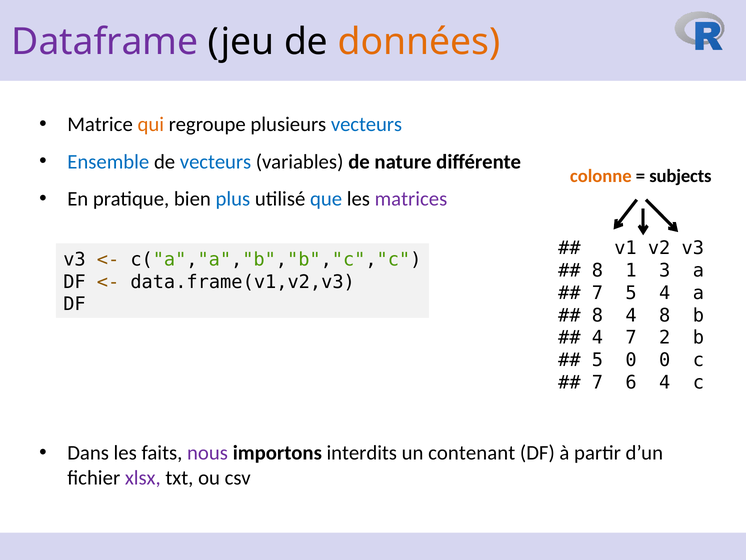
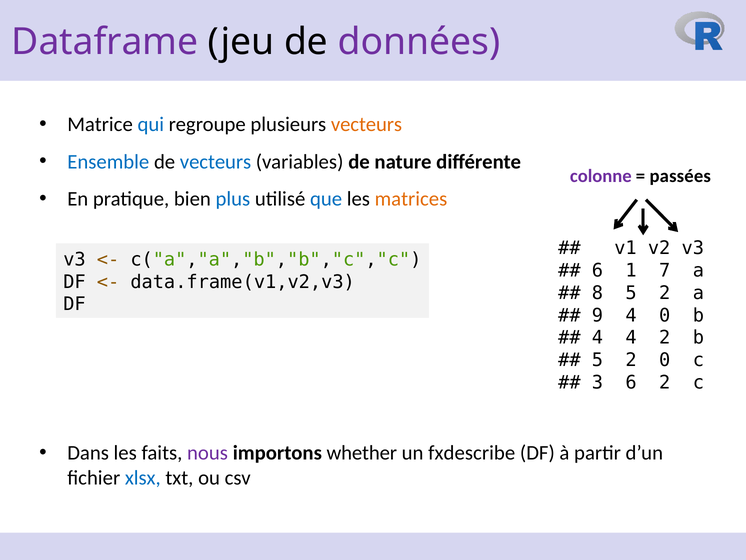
données colour: orange -> purple (419, 42)
qui colour: orange -> blue (151, 124)
vecteurs colour: blue -> orange (366, 124)
colonne colour: orange -> purple (601, 176)
subjects: subjects -> passées (680, 176)
matrices colour: purple -> orange (411, 199)
8: 8 -> 6 (597, 270)
3: 3 -> 7 (665, 270)
7: 7 -> 8 (597, 293)
4: 4 -> 2 (665, 293)
8: 8 -> 9 (597, 315)
4 8: 8 -> 0 (665, 315)
4 7: 7 -> 4 (631, 338)
0: 0 -> 2 (631, 360)
7: 7 -> 3 (597, 382)
6 4: 4 -> 2 (665, 382)
interdits: interdits -> whether (362, 453)
contenant: contenant -> fxdescribe (472, 453)
xlsx colour: purple -> blue (143, 477)
